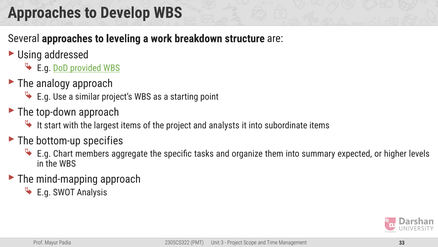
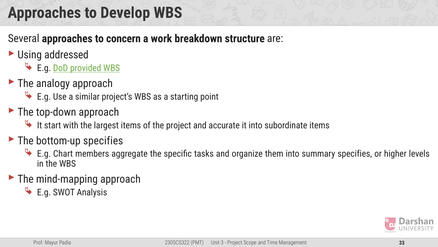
leveling: leveling -> concern (123, 39)
analysts: analysts -> accurate (224, 125)
summary expected: expected -> specifies (355, 154)
